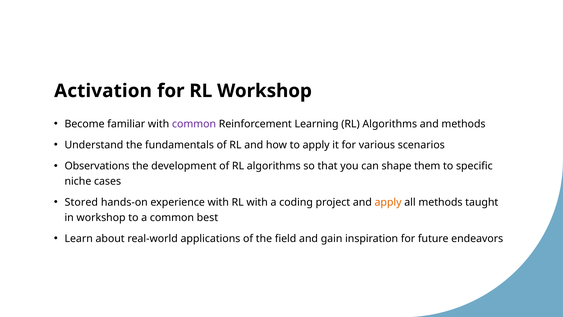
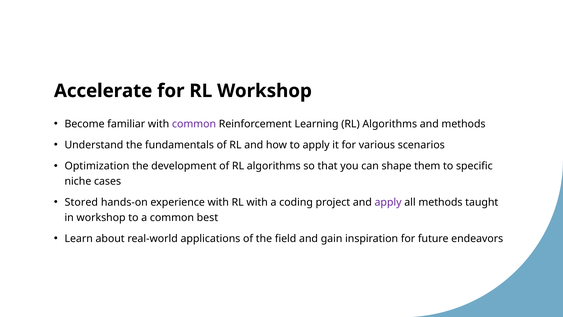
Activation: Activation -> Accelerate (103, 91)
Observations: Observations -> Optimization (97, 166)
apply colour: orange -> purple (388, 202)
